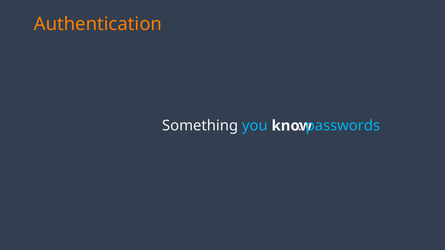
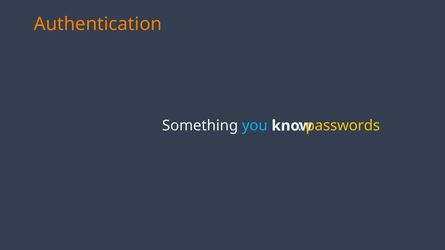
passwords colour: light blue -> yellow (343, 126)
